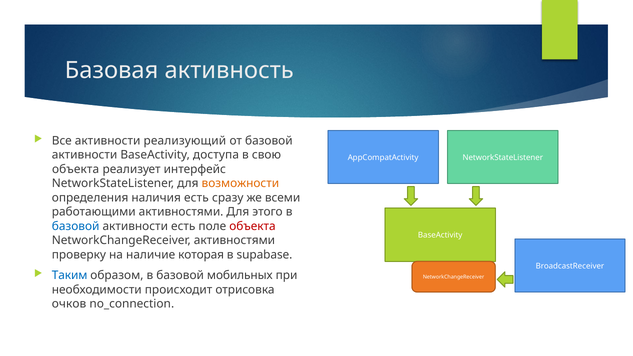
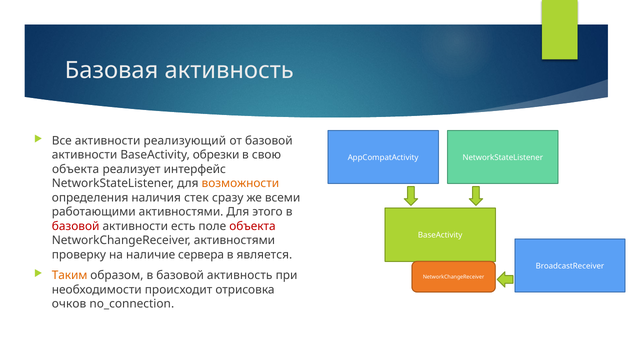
доступа: доступа -> обрезки (216, 155)
наличия есть: есть -> стек (196, 198)
базовой colour: blue -> red (76, 226)
которая: которая -> сервера (201, 255)
supabase: supabase -> является (264, 255)
Таким colour: blue -> orange (70, 275)
базовой мобильных: мобильных -> активность (240, 275)
